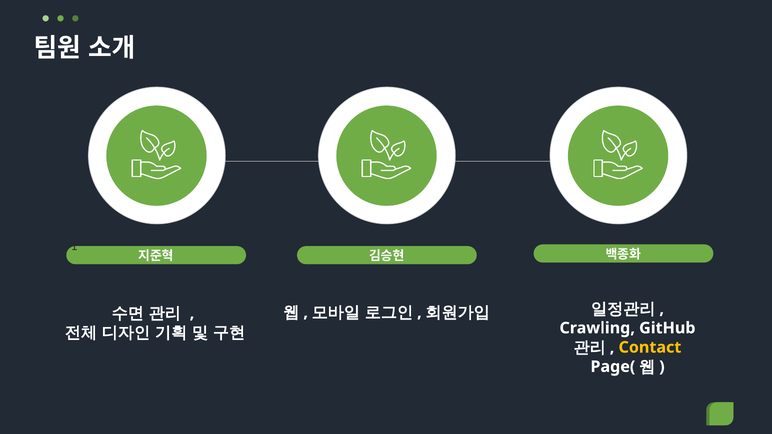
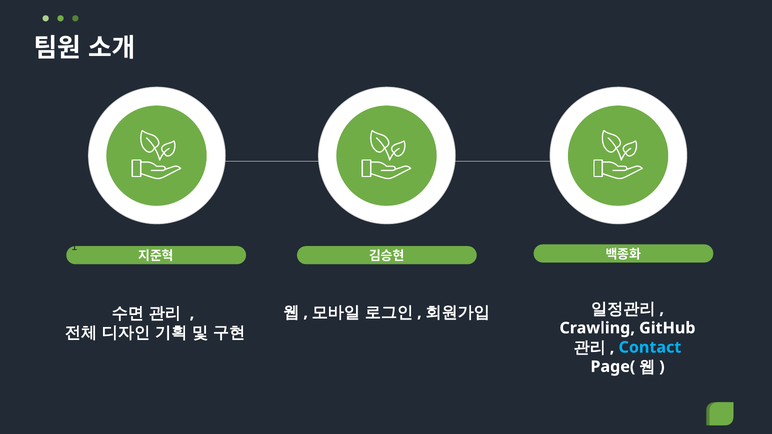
Contact colour: yellow -> light blue (650, 348)
